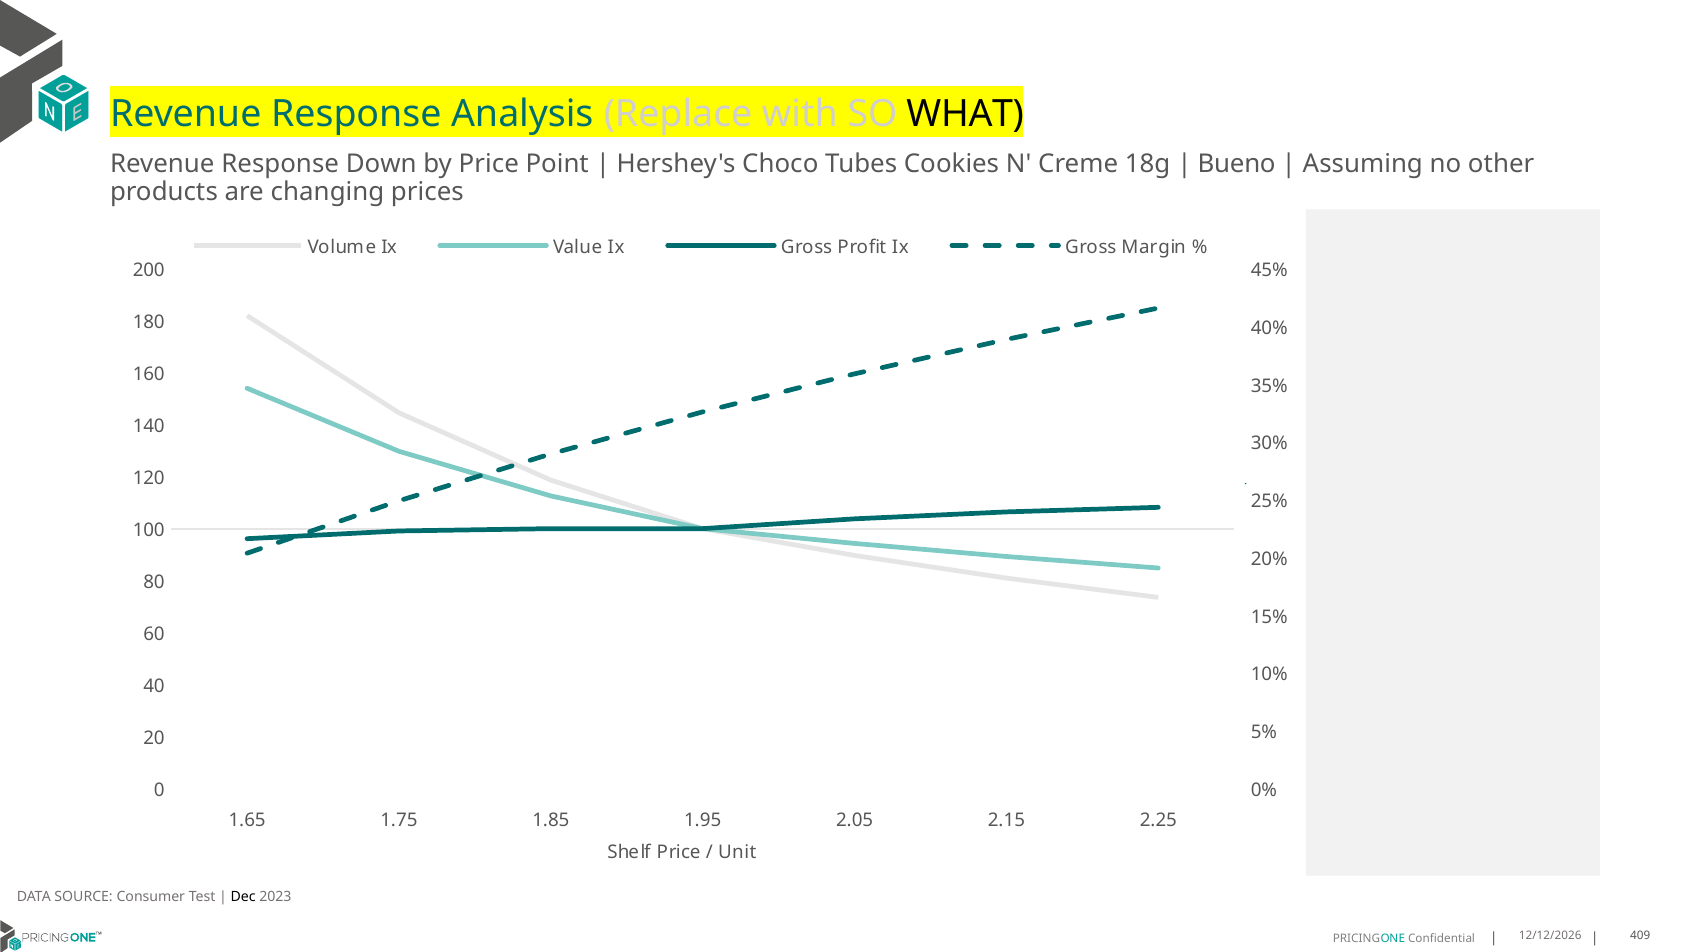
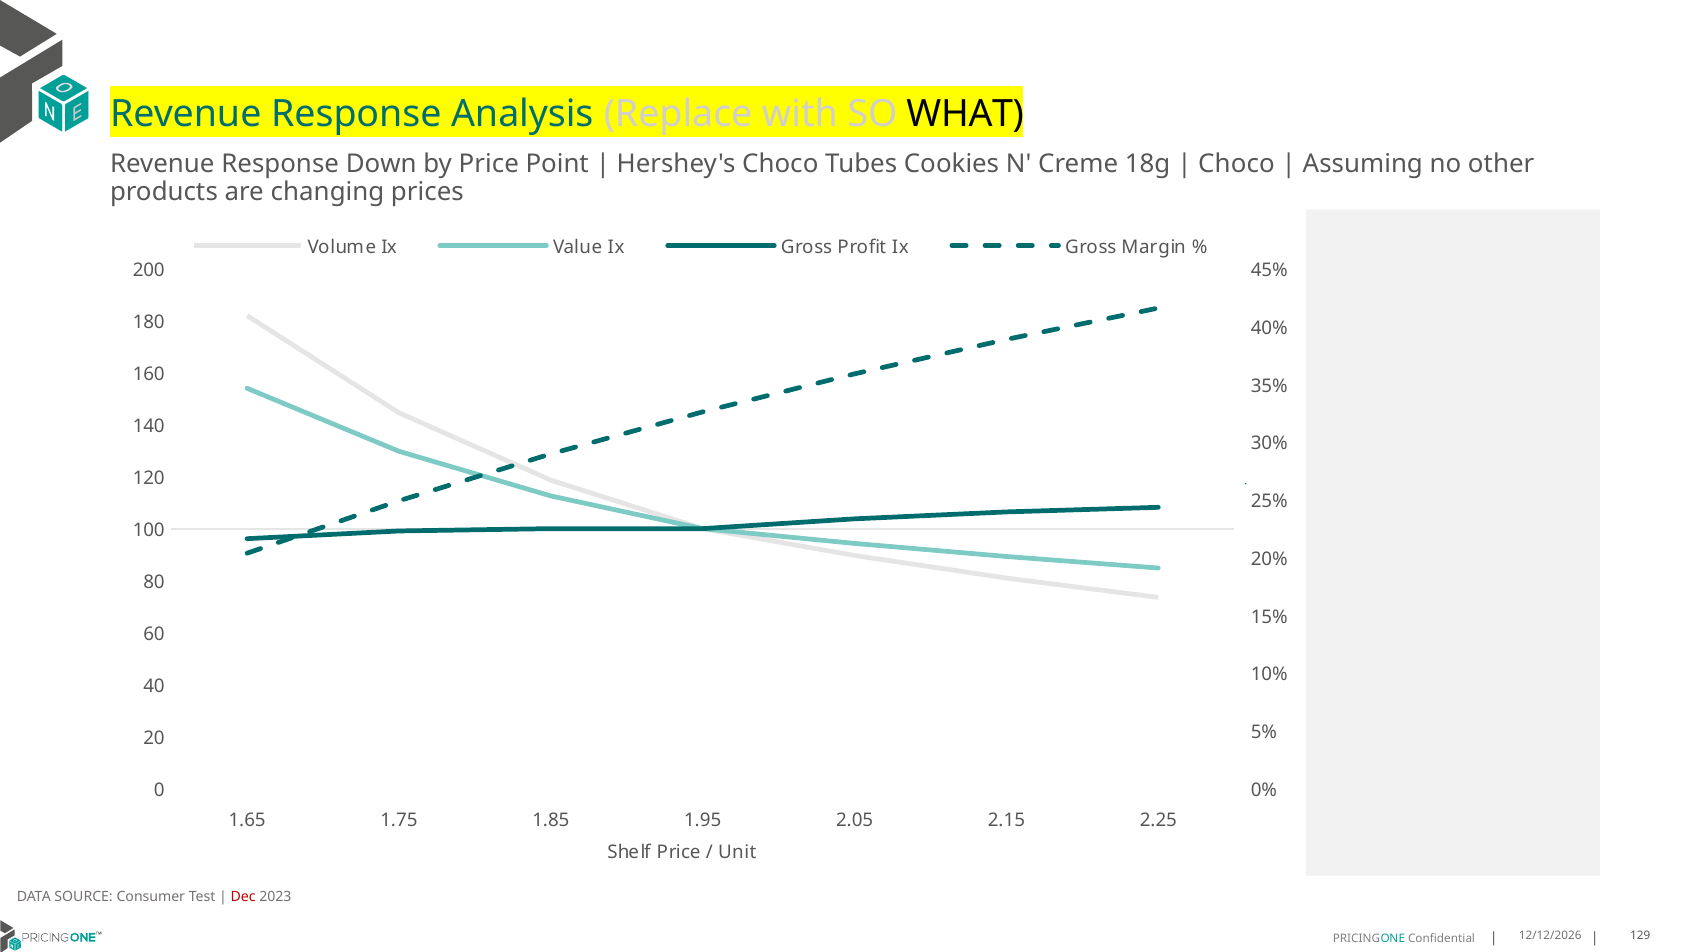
Bueno: Bueno -> Choco (1236, 164)
Dec colour: black -> red (243, 896)
409: 409 -> 129 (1640, 936)
